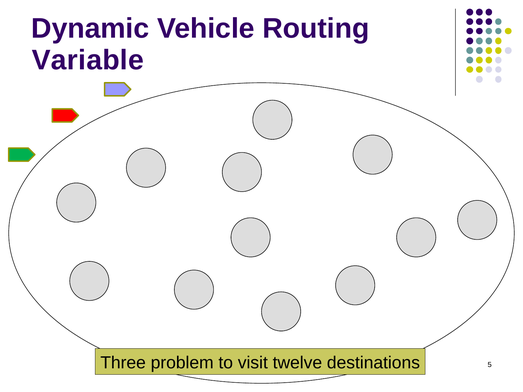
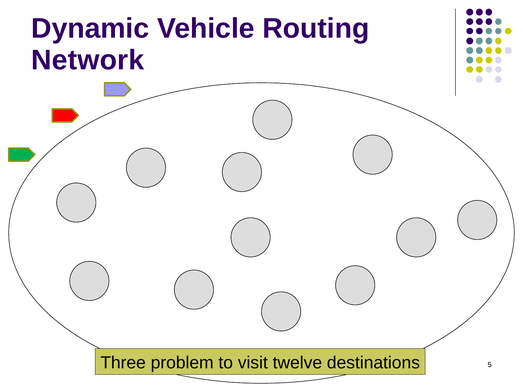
Variable: Variable -> Network (88, 60)
